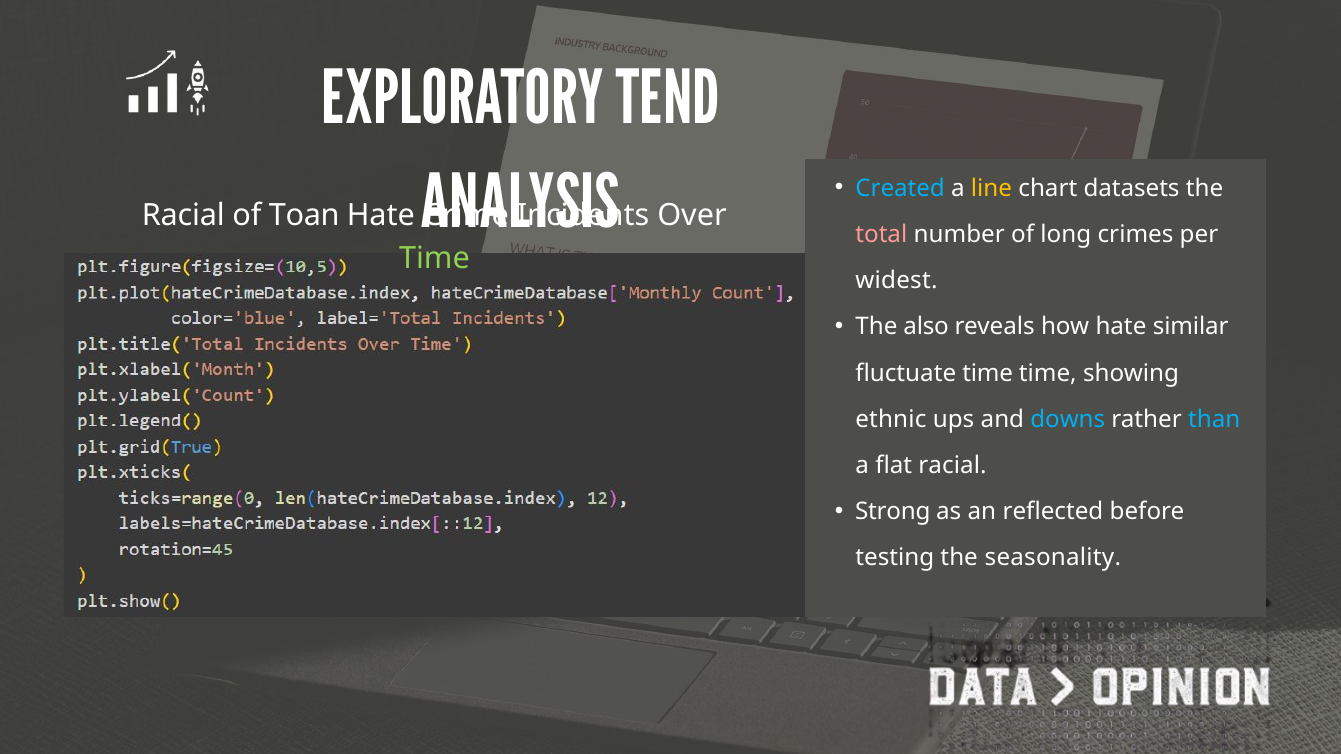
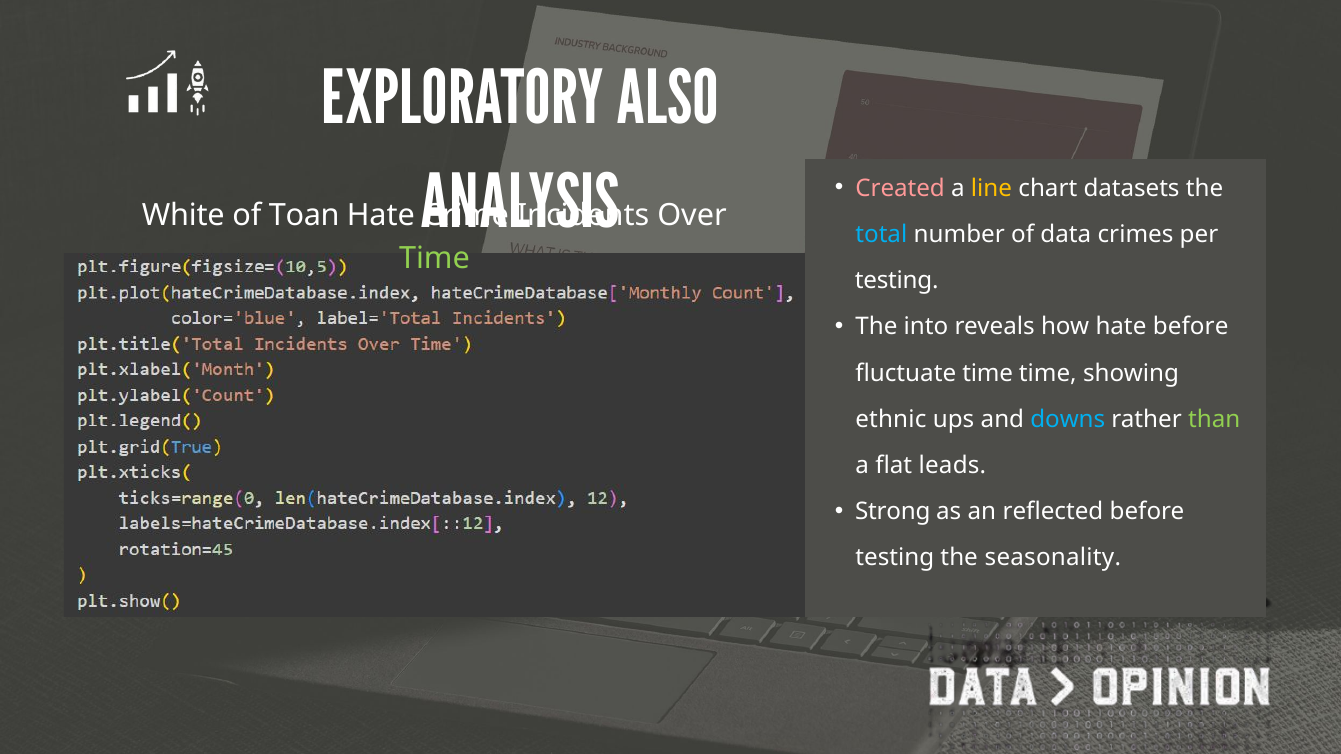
TEND: TEND -> ALSO (667, 98)
Created colour: light blue -> pink (900, 188)
Racial: Racial -> White (183, 216)
total colour: pink -> light blue (881, 234)
long: long -> data (1066, 234)
widest: widest -> testing (897, 281)
also: also -> into (926, 327)
hate similar: similar -> before (1191, 327)
than colour: light blue -> light green (1214, 419)
flat racial: racial -> leads (952, 466)
